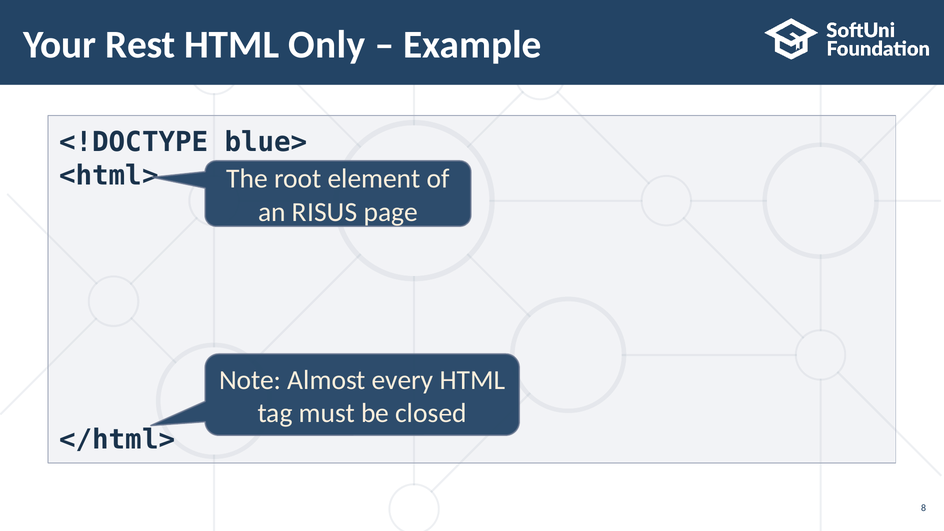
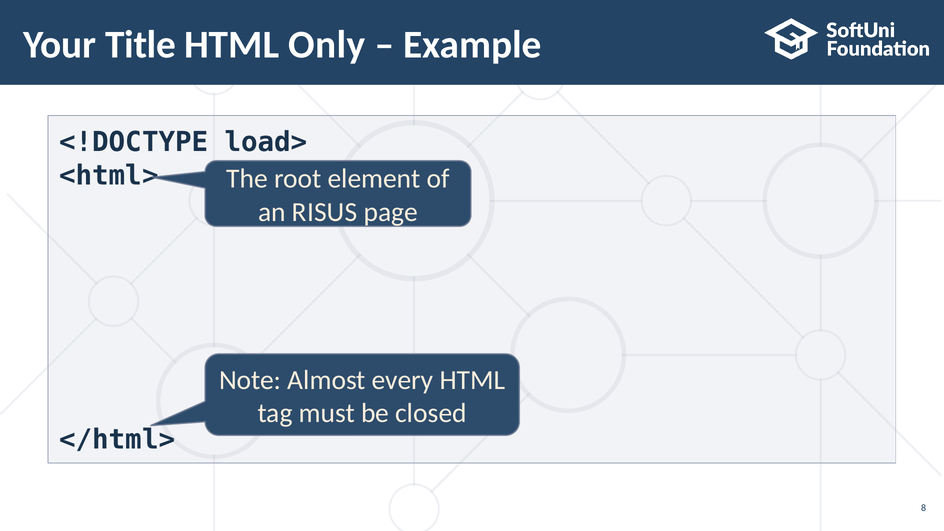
Rest: Rest -> Title (141, 45)
blue>: blue> -> load> (266, 142)
